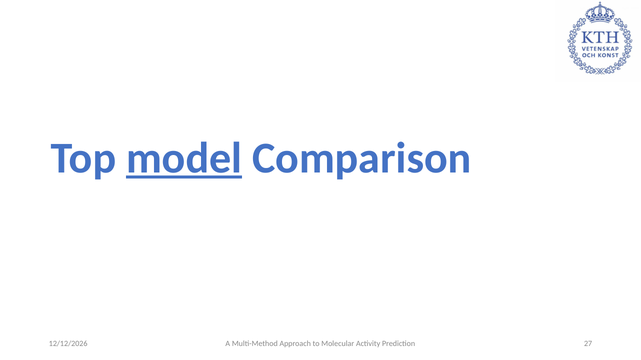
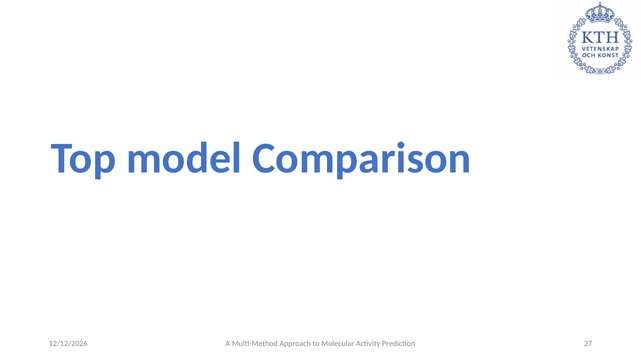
model underline: present -> none (184, 158)
